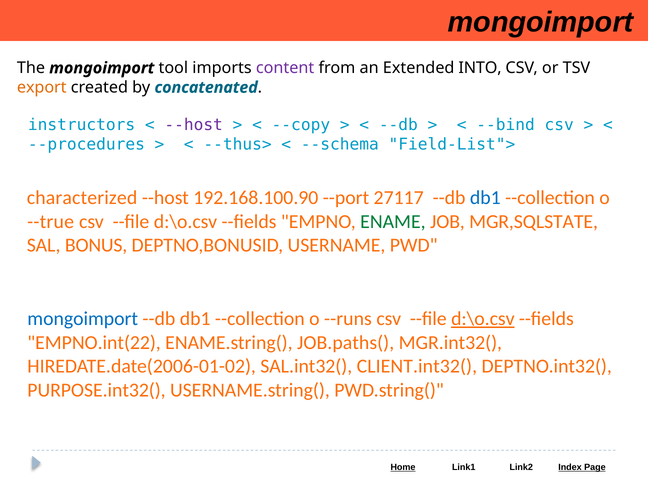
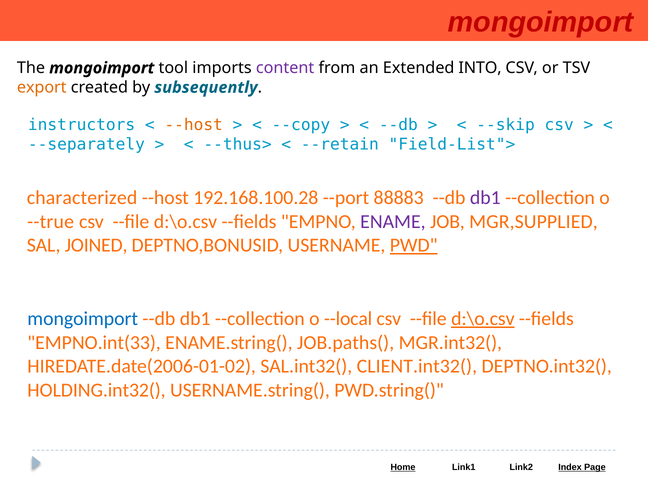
mongoimport colour: black -> red (541, 22)
concatenated: concatenated -> subsequently (206, 87)
--host colour: purple -> orange (194, 125)
--bind: --bind -> --skip (506, 125)
--procedures: --procedures -> --separately (86, 144)
--schema: --schema -> --retain (340, 144)
192.168.100.90: 192.168.100.90 -> 192.168.100.28 (256, 198)
27117: 27117 -> 88883 (399, 198)
db1 colour: blue -> purple (485, 198)
ENAME colour: green -> purple (393, 221)
MGR,SQLSTATE: MGR,SQLSTATE -> MGR,SUPPLIED (533, 221)
BONUS: BONUS -> JOINED (96, 245)
PWD underline: none -> present (414, 245)
--runs: --runs -> --local (348, 319)
EMPNO.int(22: EMPNO.int(22 -> EMPNO.int(33 (94, 343)
PURPOSE.int32(: PURPOSE.int32( -> HOLDING.int32( (97, 390)
